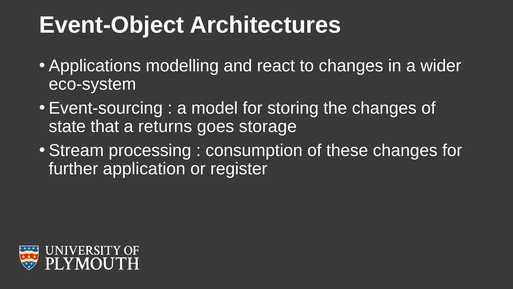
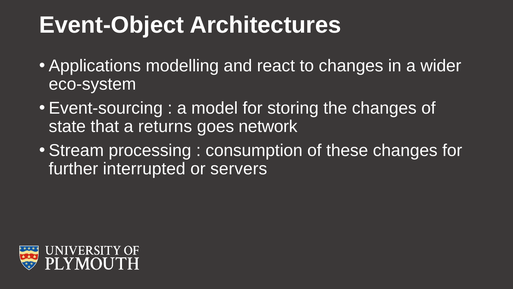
storage: storage -> network (268, 126)
application: application -> interrupted (144, 169)
register: register -> servers (239, 169)
